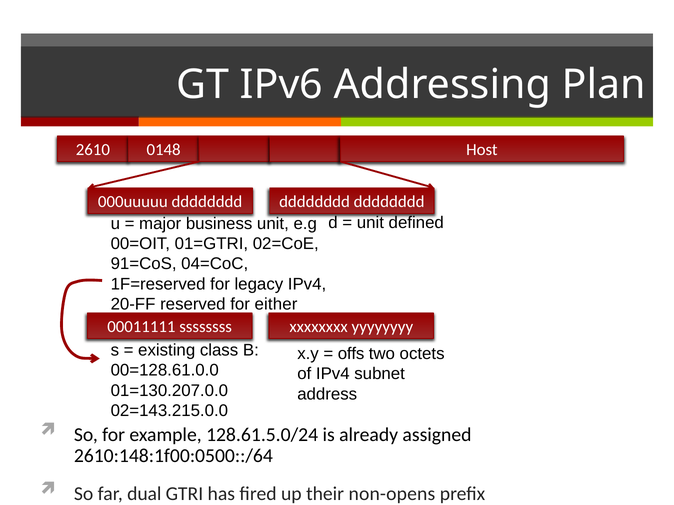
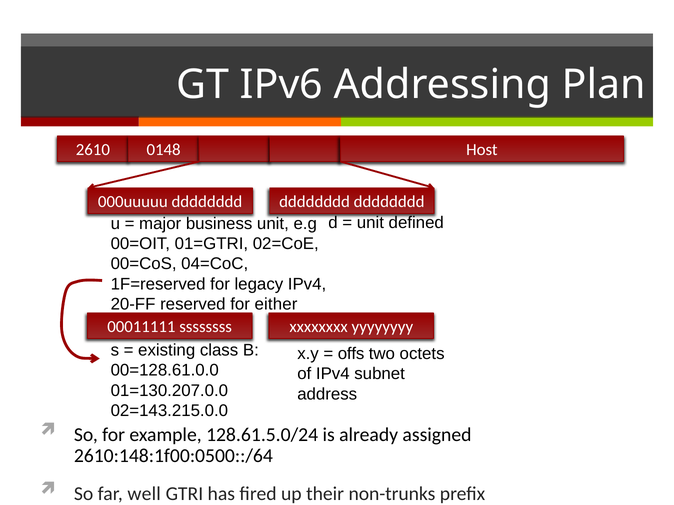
91=CoS: 91=CoS -> 00=CoS (144, 264)
dual: dual -> well (144, 494)
non-opens: non-opens -> non-trunks (392, 494)
